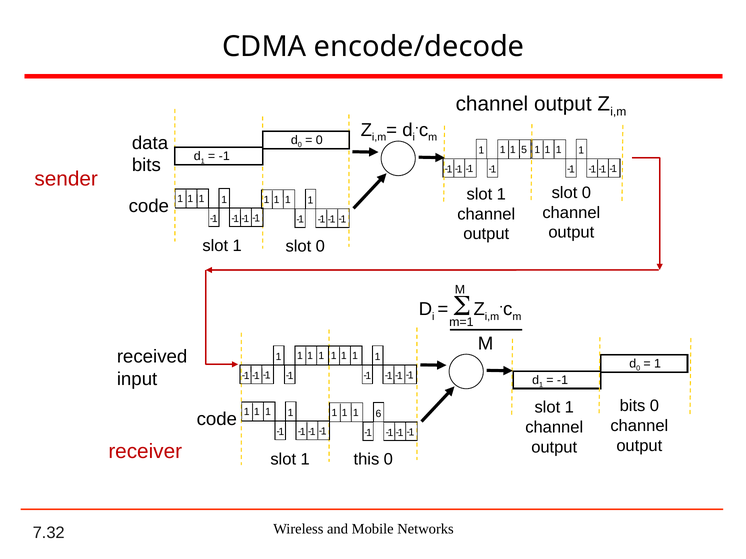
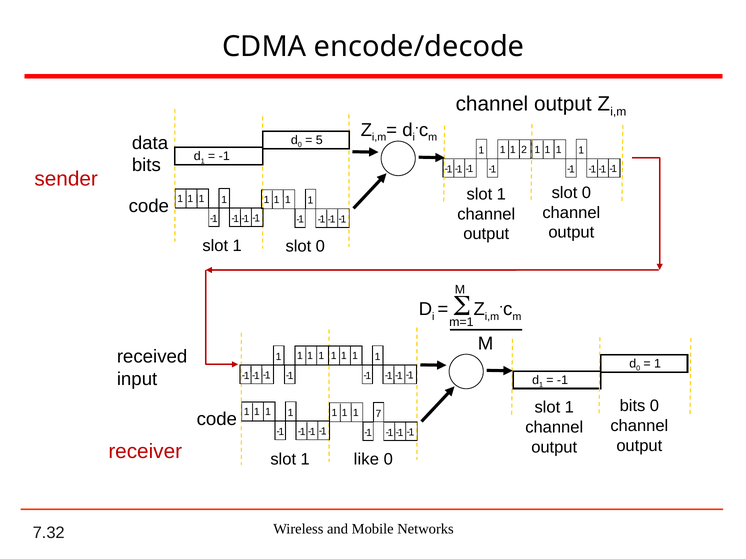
0: 0 -> 5 (319, 140)
5: 5 -> 2 (524, 150)
6: 6 -> 7 (378, 414)
this: this -> like (366, 460)
